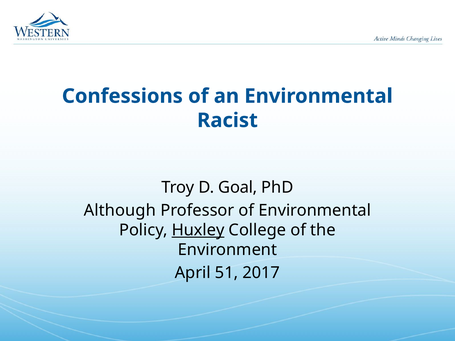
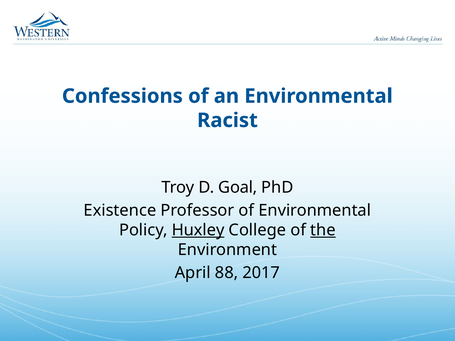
Although: Although -> Existence (120, 211)
the underline: none -> present (323, 230)
51: 51 -> 88 (227, 273)
